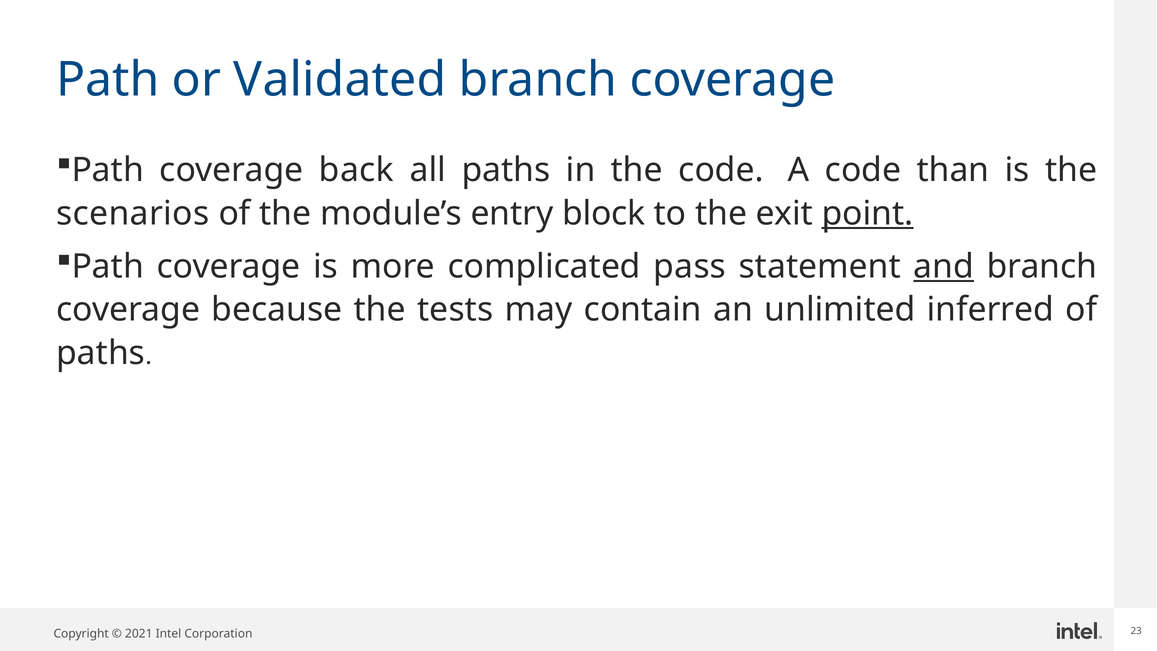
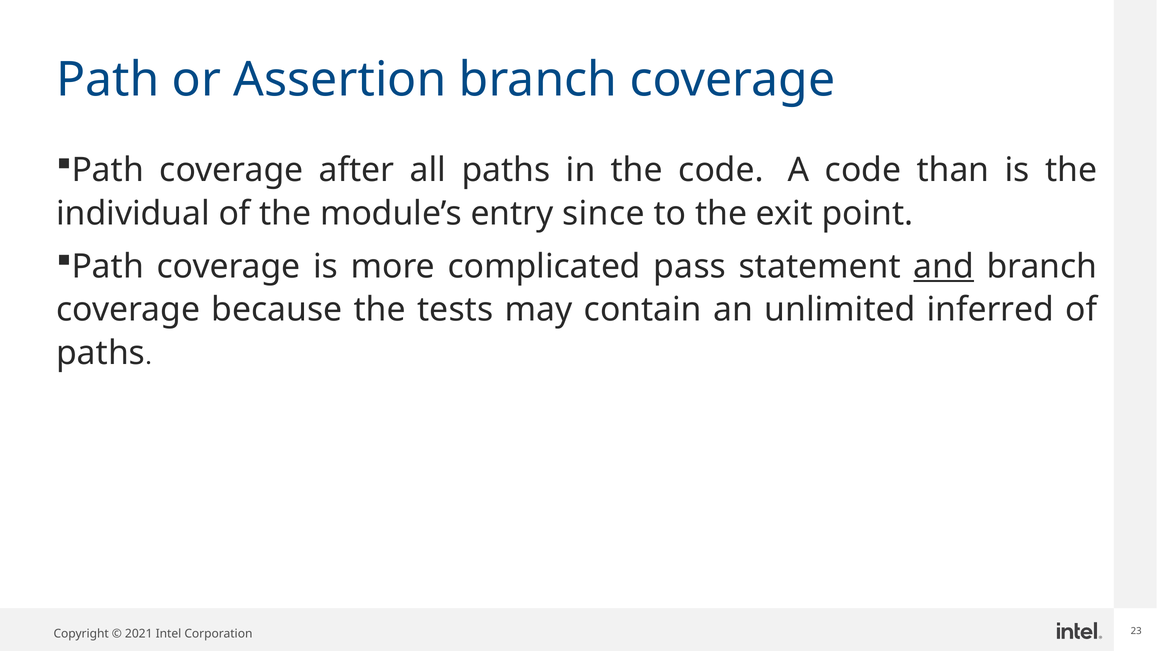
Validated: Validated -> Assertion (340, 80)
back: back -> after (357, 170)
scenarios: scenarios -> individual (133, 213)
block: block -> since (604, 213)
point underline: present -> none (868, 213)
